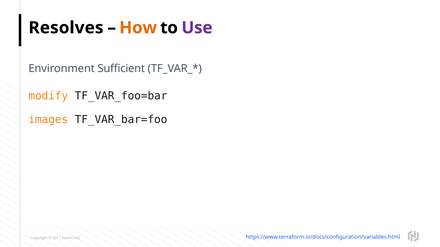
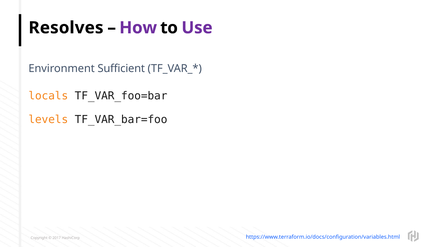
How colour: orange -> purple (138, 28)
modify: modify -> locals (48, 96)
images: images -> levels (48, 120)
